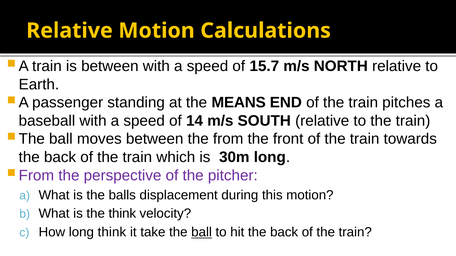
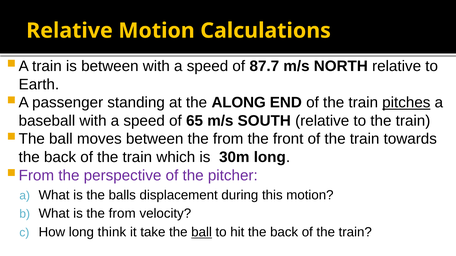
15.7: 15.7 -> 87.7 (264, 66)
MEANS: MEANS -> ALONG (239, 103)
pitches underline: none -> present (406, 103)
14: 14 -> 65 (195, 121)
is the think: think -> from (122, 214)
